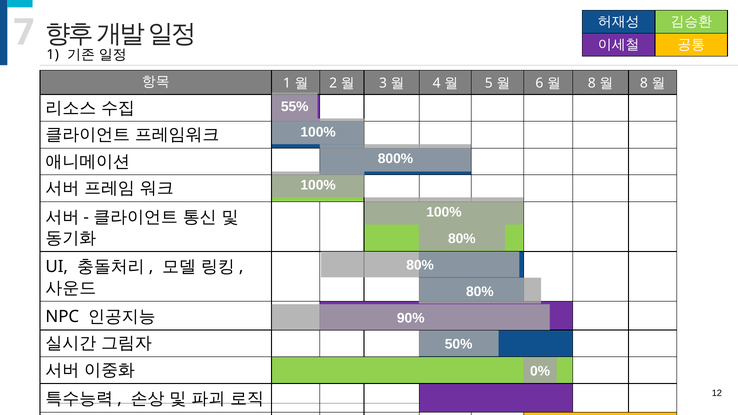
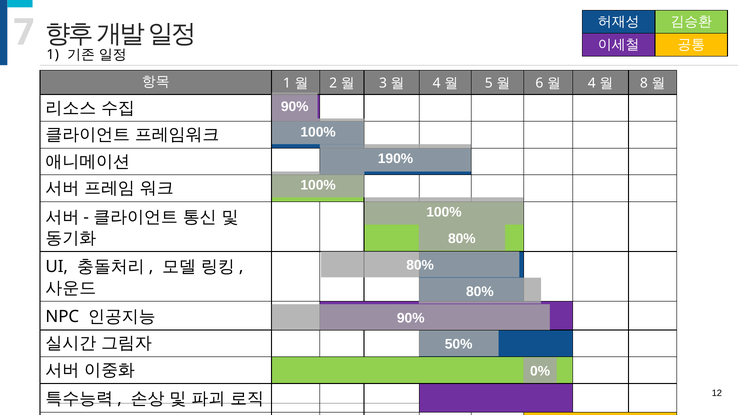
8: 8 -> 4 (592, 83)
55%: 55% -> 90% (295, 106)
800%: 800% -> 190% (395, 159)
